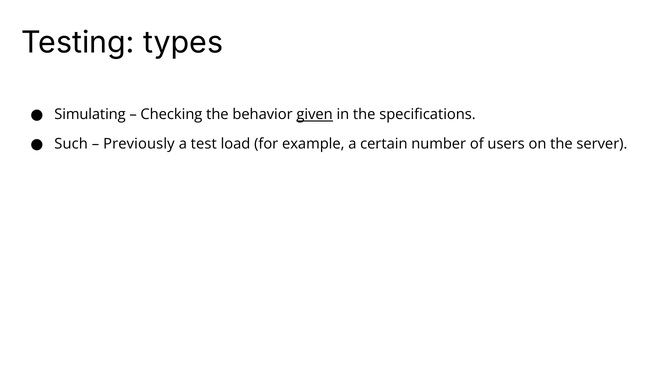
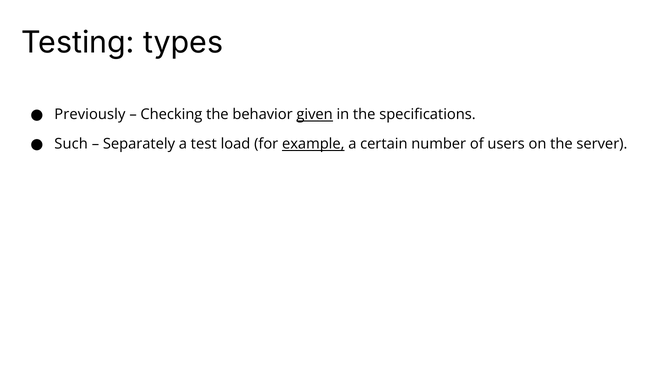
Simulating: Simulating -> Previously (90, 115)
Previously: Previously -> Separately (139, 144)
example underline: none -> present (313, 144)
